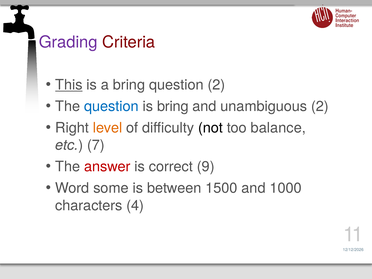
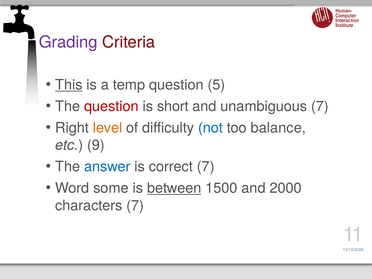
a bring: bring -> temp (129, 85)
question 2: 2 -> 5 (216, 85)
question colour: blue -> red (111, 106)
is bring: bring -> short (173, 106)
unambiguous 2: 2 -> 7 (320, 106)
not colour: black -> blue (210, 128)
7: 7 -> 9 (96, 145)
answer colour: red -> blue (107, 167)
correct 9: 9 -> 7 (206, 167)
between underline: none -> present (174, 188)
1000: 1000 -> 2000 (286, 188)
characters 4: 4 -> 7 (135, 206)
